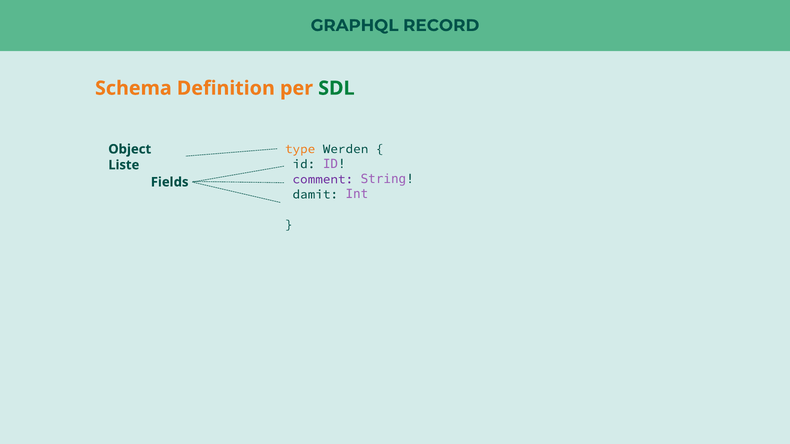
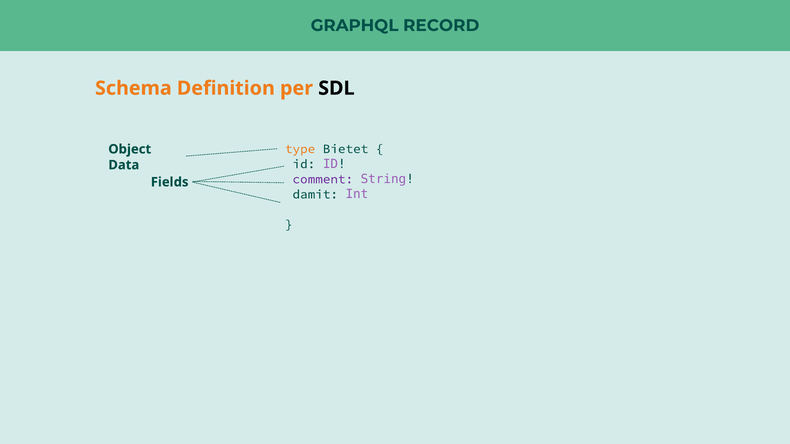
SDL colour: green -> black (336, 88)
Werden: Werden -> Bietet (346, 149)
Liste: Liste -> Data (124, 165)
